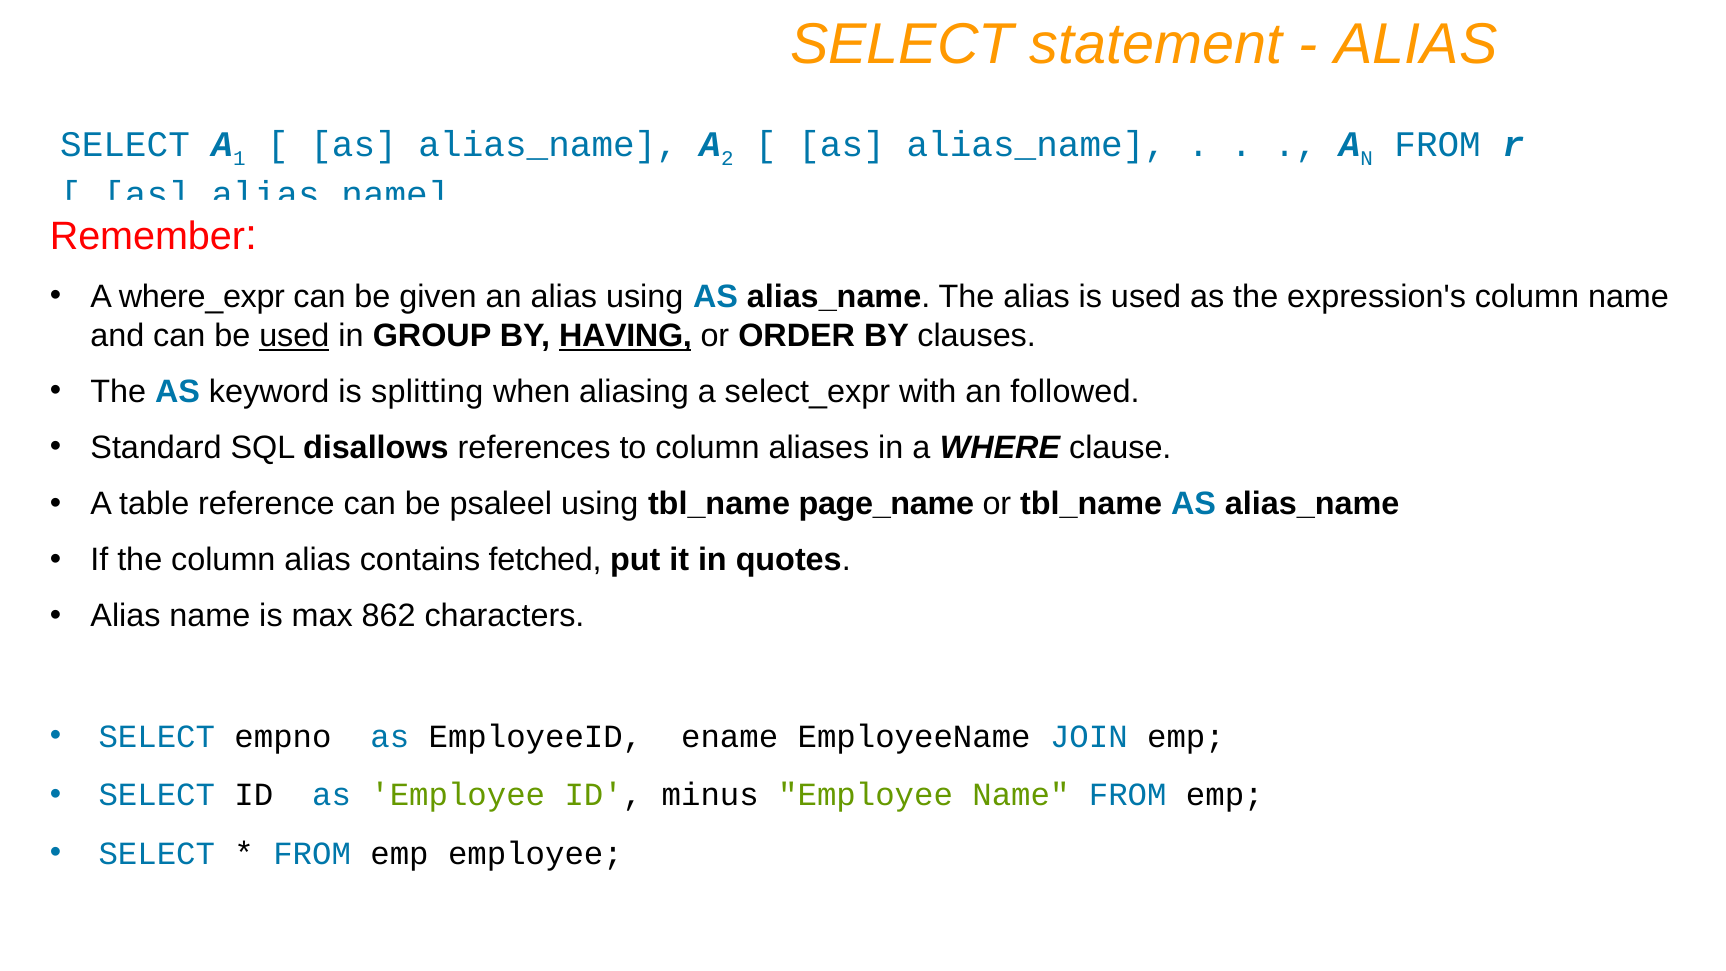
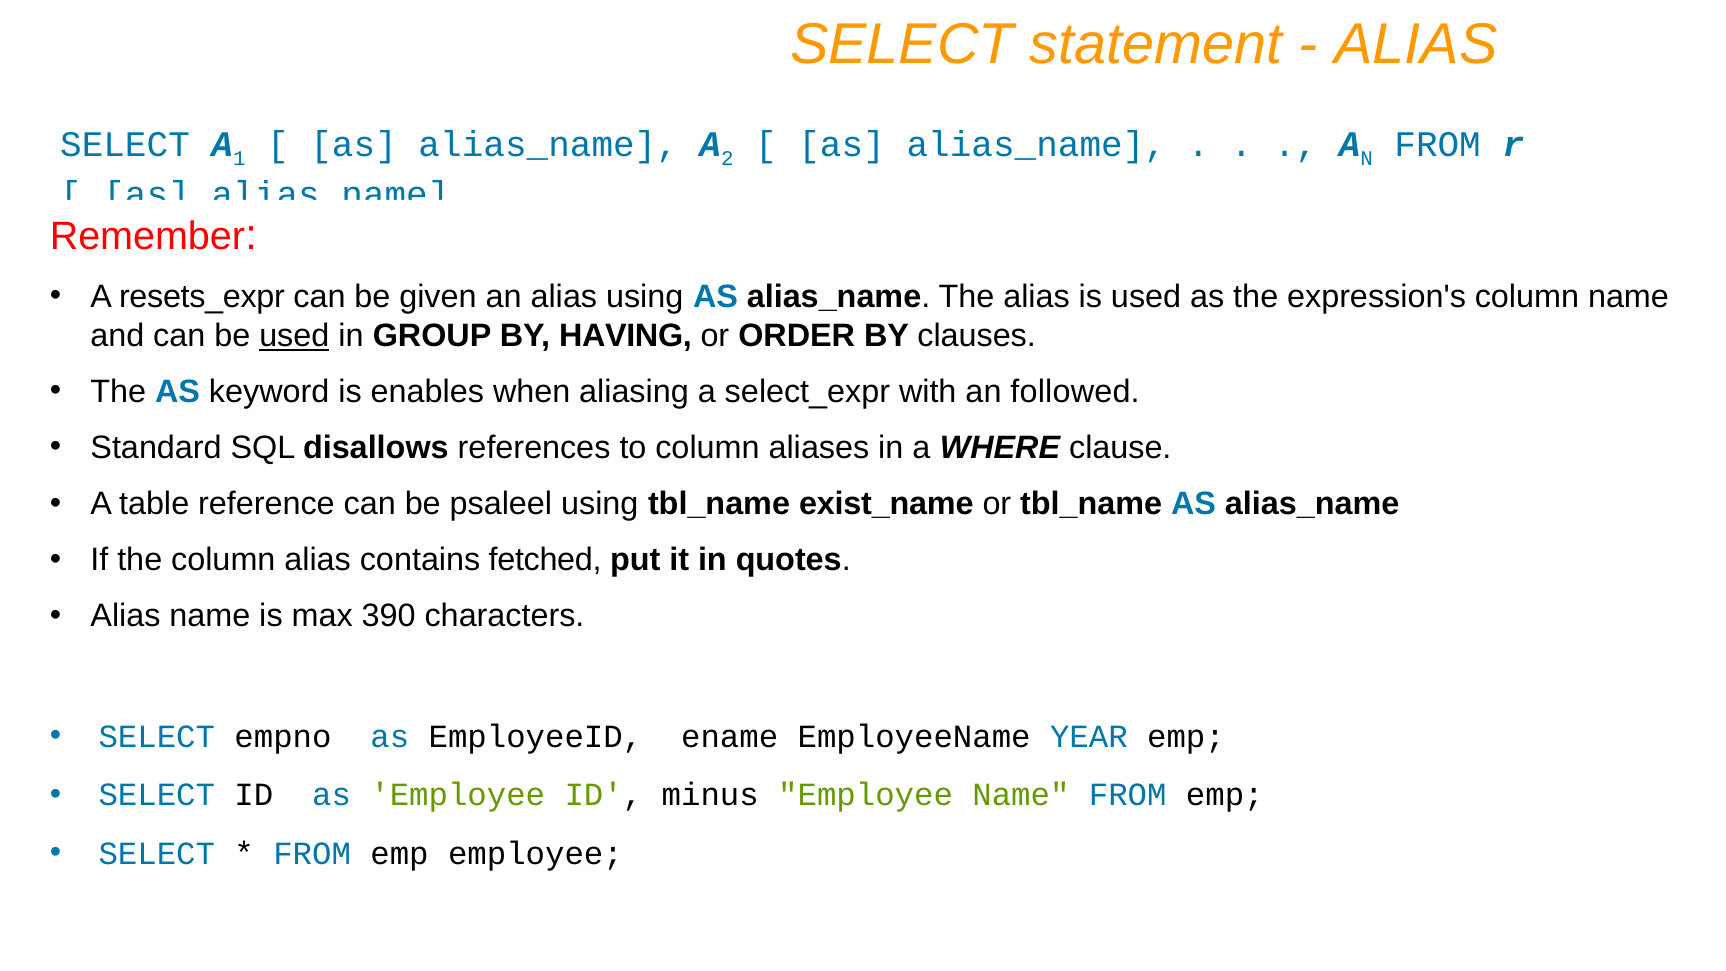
where_expr: where_expr -> resets_expr (202, 297)
HAVING underline: present -> none (625, 336)
splitting: splitting -> enables (427, 392)
page_name: page_name -> exist_name (886, 504)
862: 862 -> 390 (389, 616)
JOIN: JOIN -> YEAR (1089, 737)
